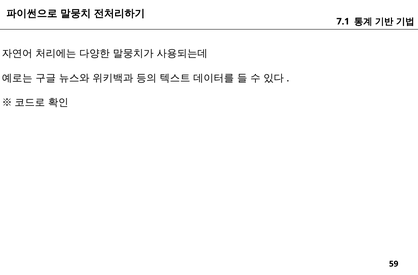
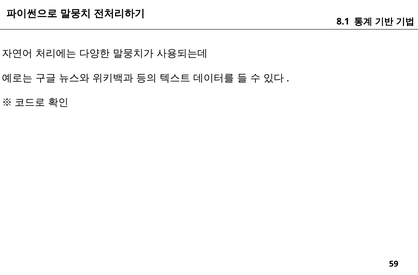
7.1: 7.1 -> 8.1 (343, 21)
